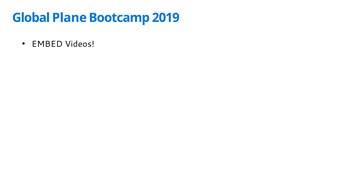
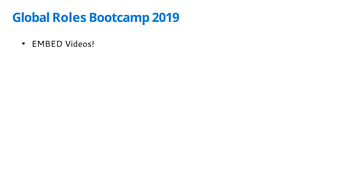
Plane: Plane -> Roles (69, 18)
